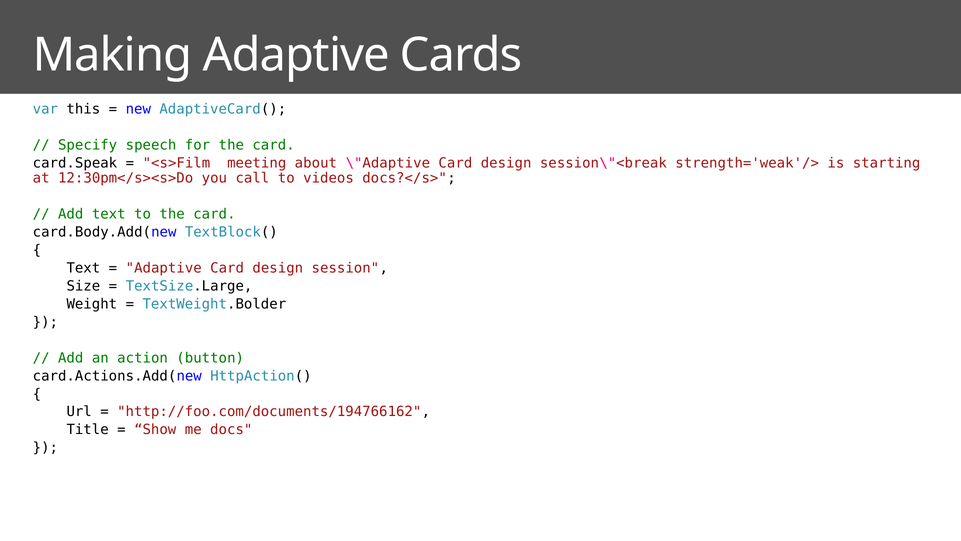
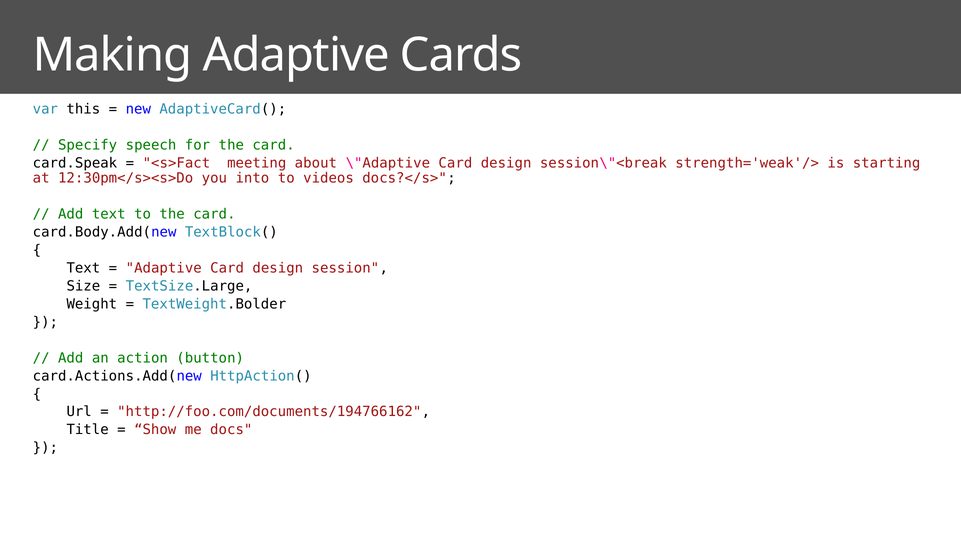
<s>Film: <s>Film -> <s>Fact (176, 163)
call: call -> into (252, 178)
